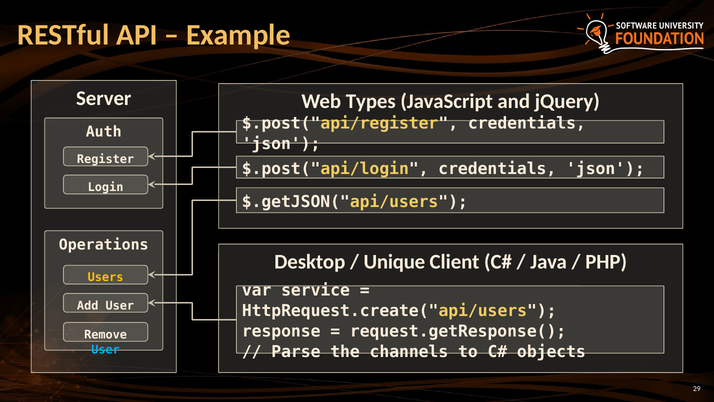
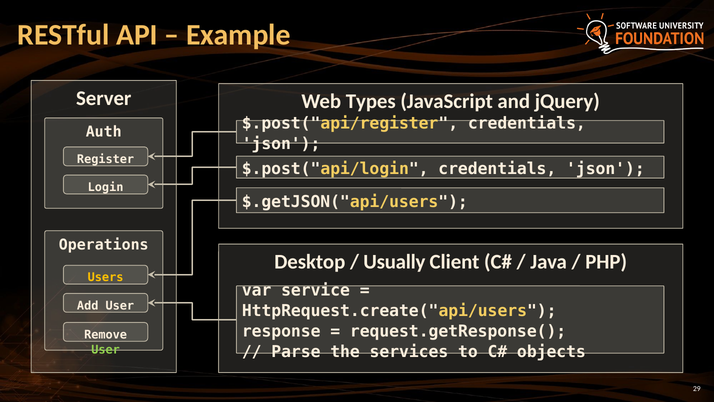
Unique: Unique -> Usually (394, 262)
User colour: light blue -> light green (106, 349)
channels: channels -> services (409, 352)
